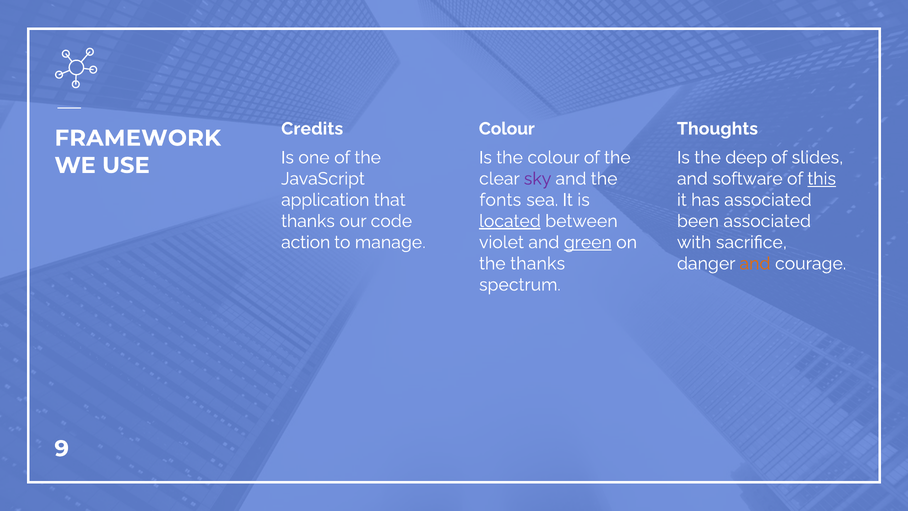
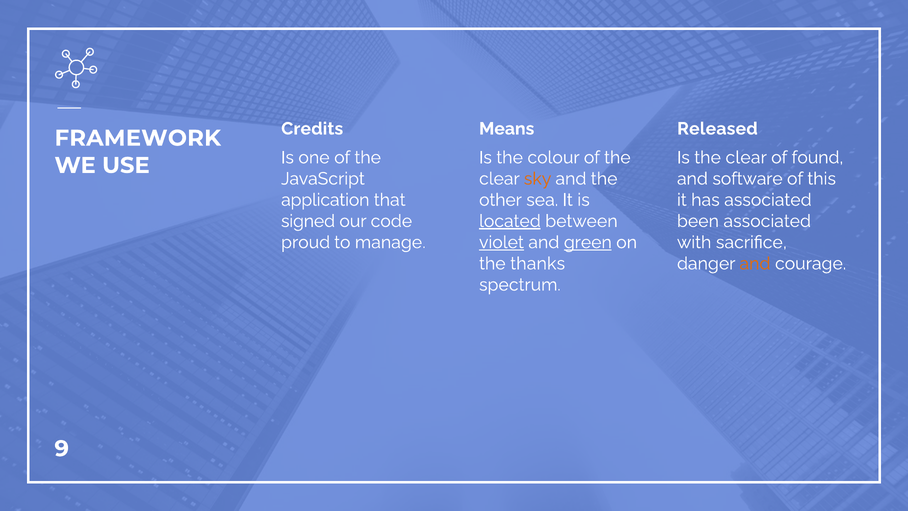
Colour: Colour -> Means (507, 129)
Thoughts: Thoughts -> Released (717, 129)
Is the deep: deep -> clear (746, 157)
slides: slides -> found (817, 157)
sky colour: purple -> orange (538, 179)
this underline: present -> none (822, 179)
fonts: fonts -> other (500, 200)
thanks: thanks -> signed (308, 221)
action: action -> proud (306, 242)
violet underline: none -> present (501, 242)
